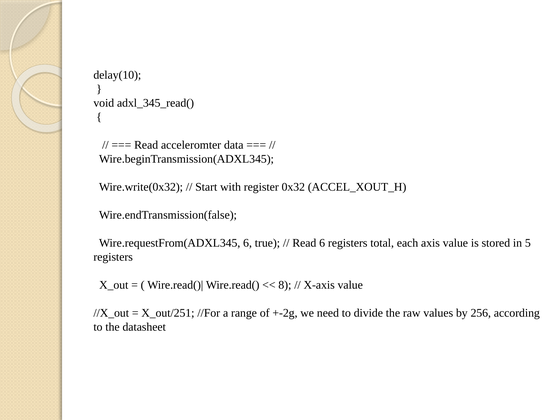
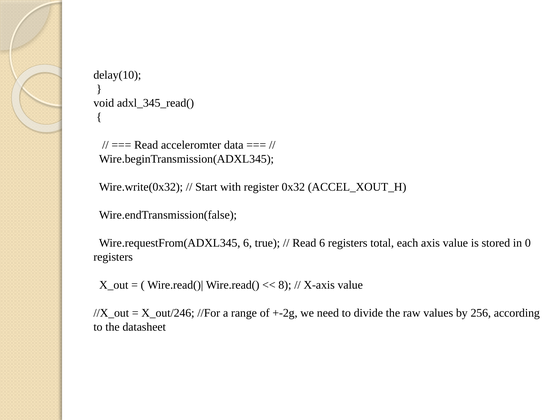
5: 5 -> 0 (528, 243)
X_out/251: X_out/251 -> X_out/246 (168, 313)
